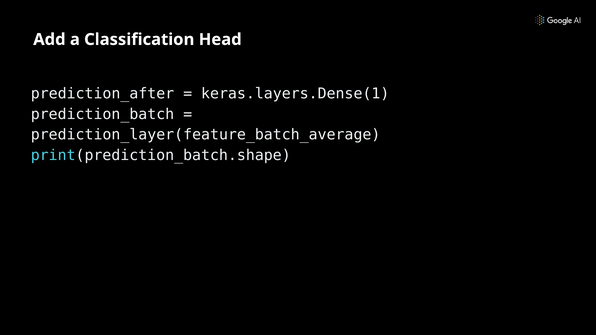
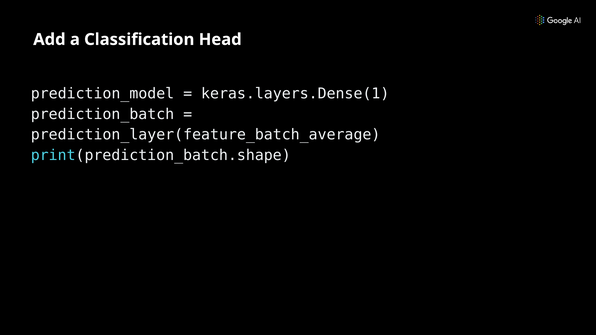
prediction_after: prediction_after -> prediction_model (102, 94)
